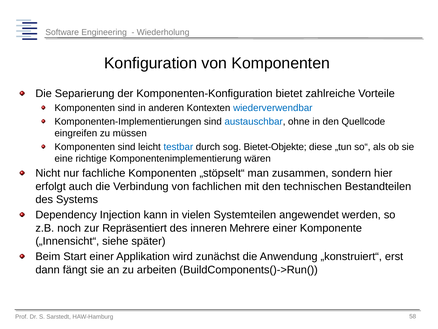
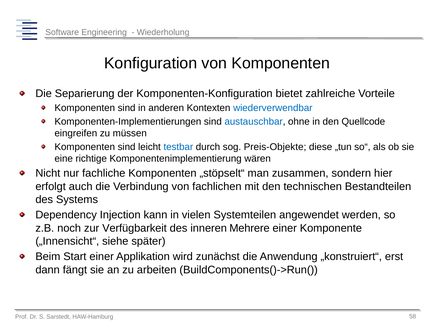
Bietet-Objekte: Bietet-Objekte -> Preis-Objekte (275, 147)
Repräsentiert: Repräsentiert -> Verfügbarkeit (135, 228)
